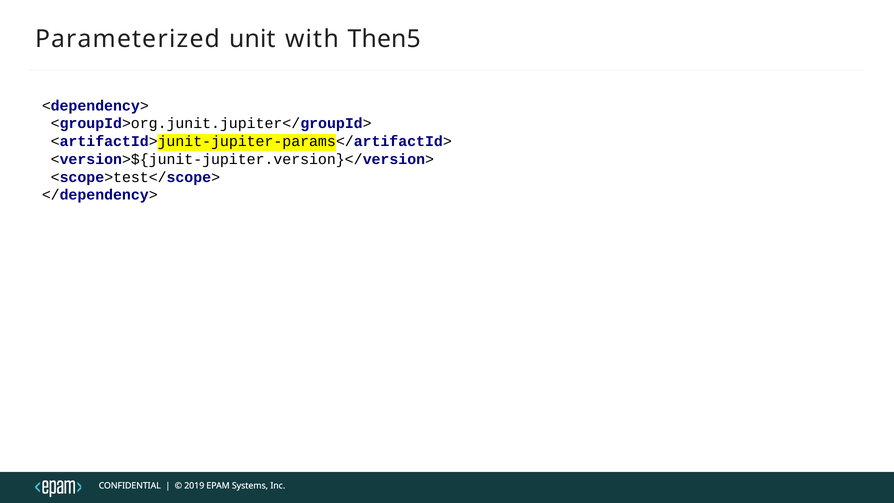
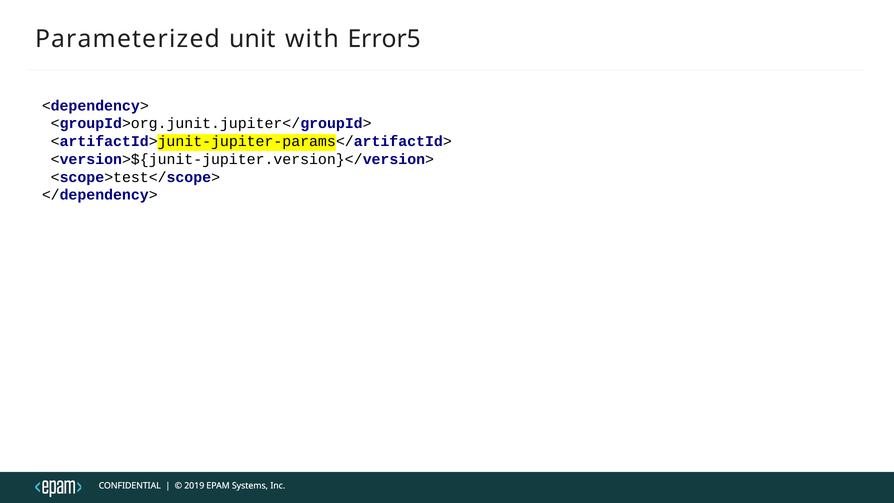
Then5: Then5 -> Error5 (384, 39)
